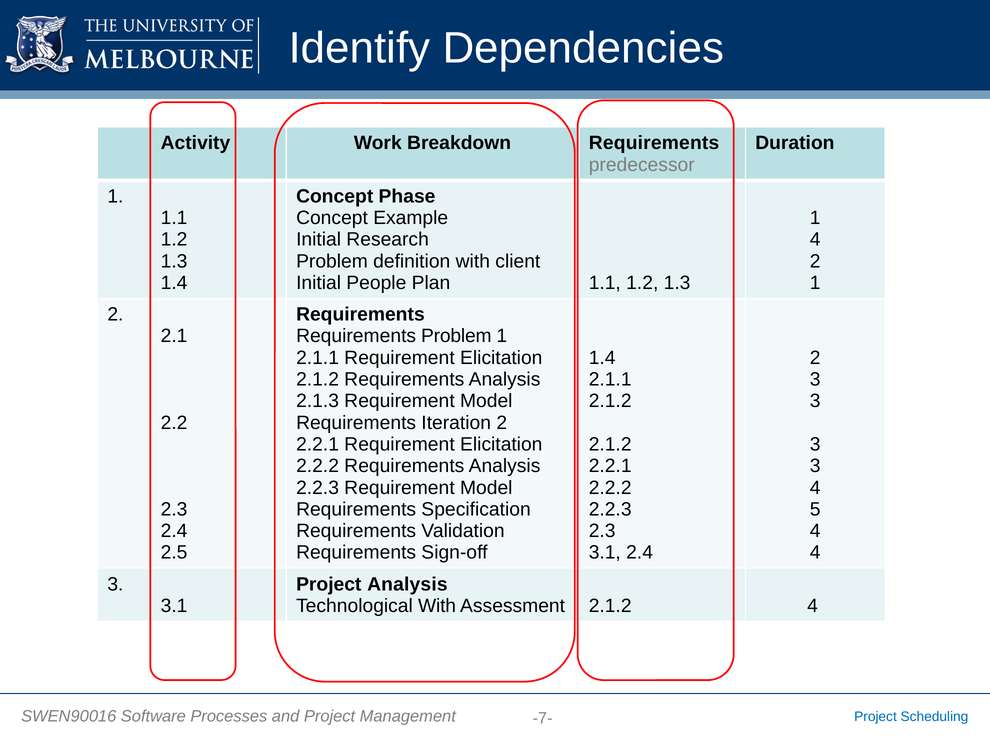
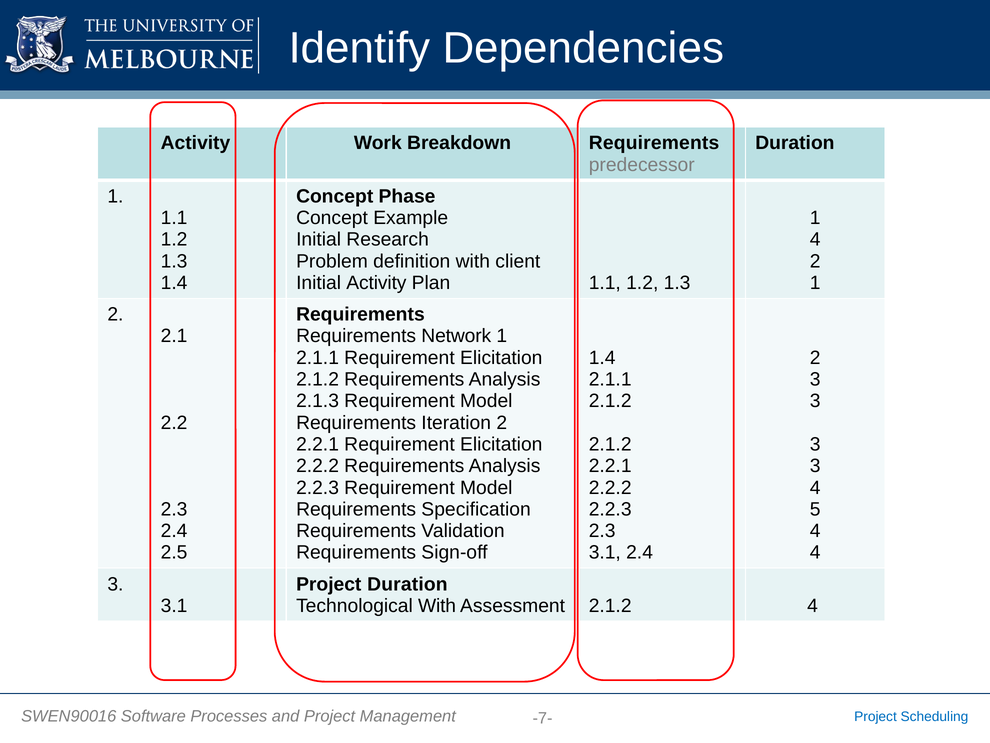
Initial People: People -> Activity (376, 283)
Requirements Problem: Problem -> Network (456, 336)
Project Analysis: Analysis -> Duration (407, 584)
